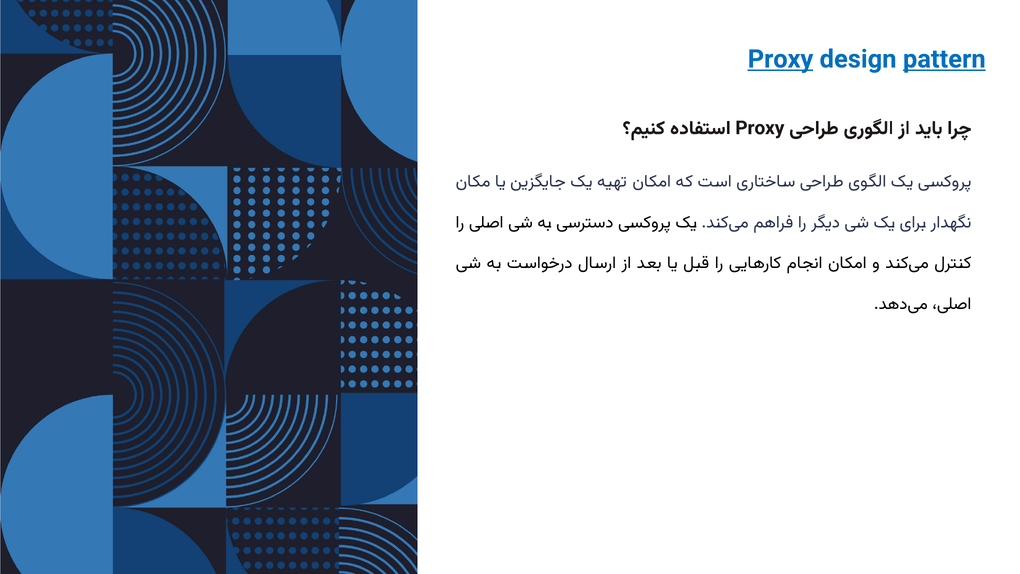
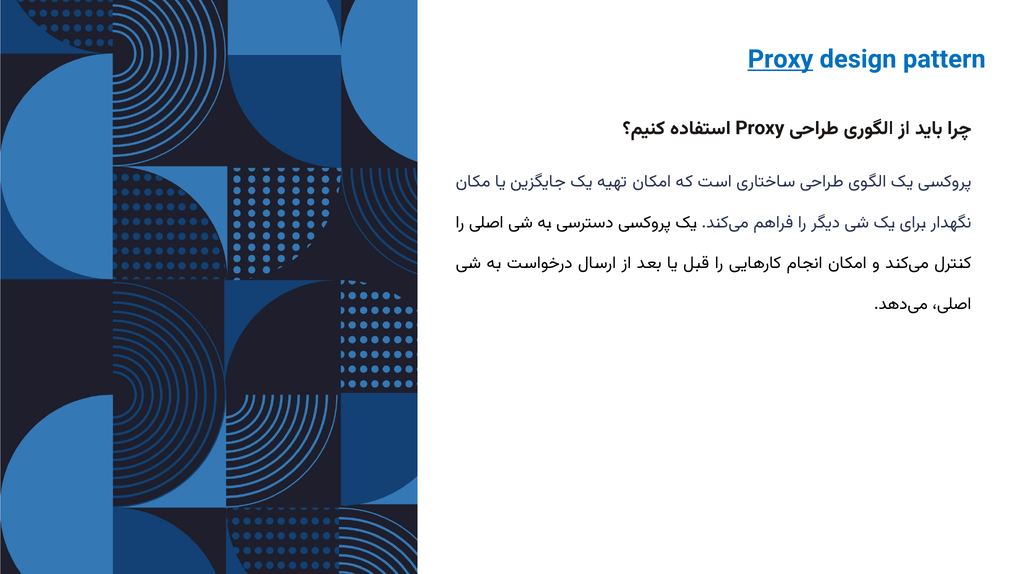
pattern underline: present -> none (944, 59)
